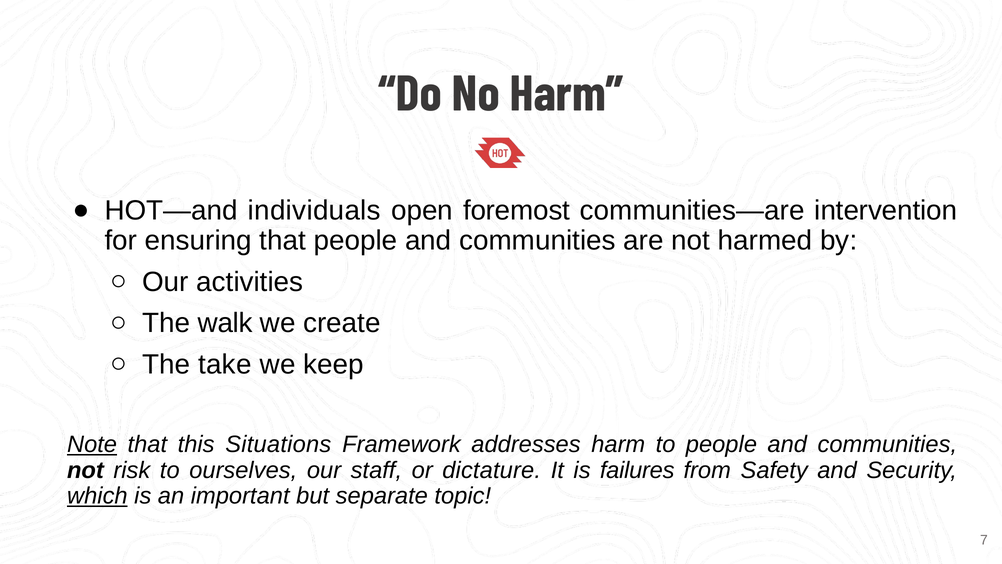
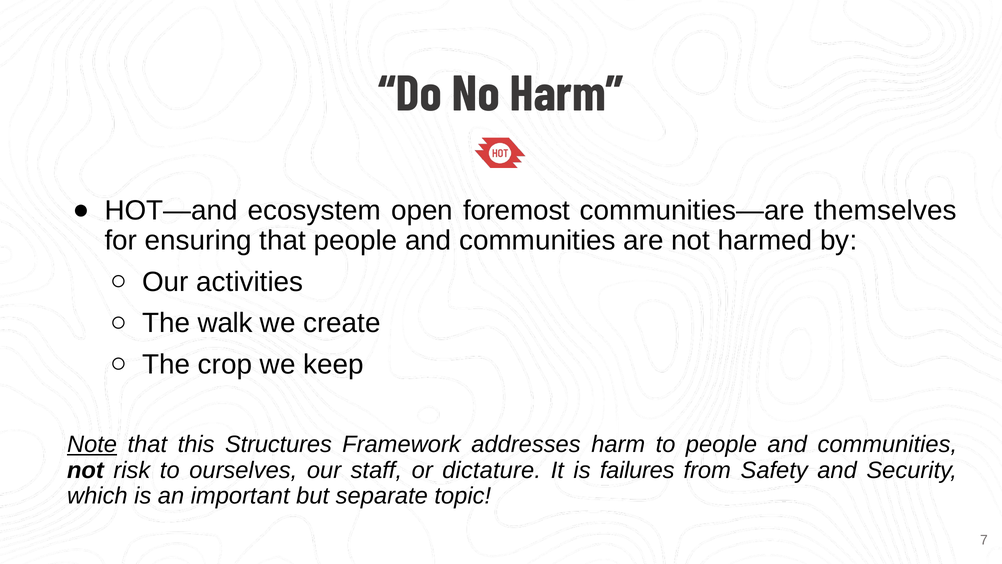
individuals: individuals -> ecosystem (314, 210)
intervention: intervention -> themselves (886, 210)
take: take -> crop (225, 364)
Situations: Situations -> Structures (278, 444)
which underline: present -> none (97, 496)
